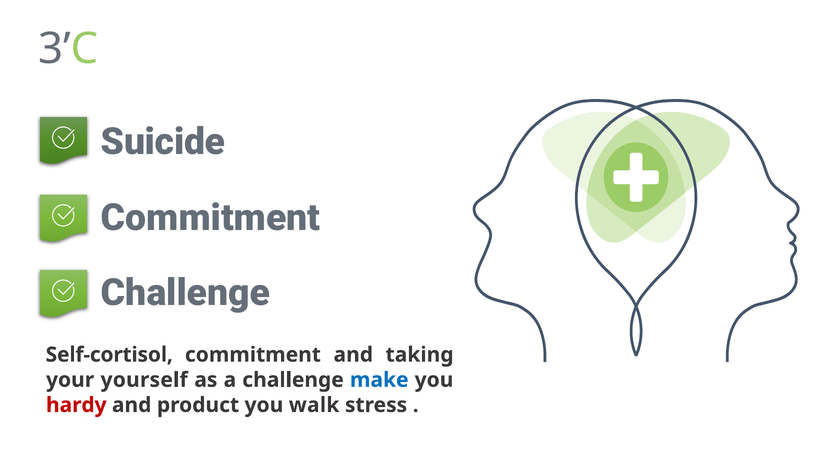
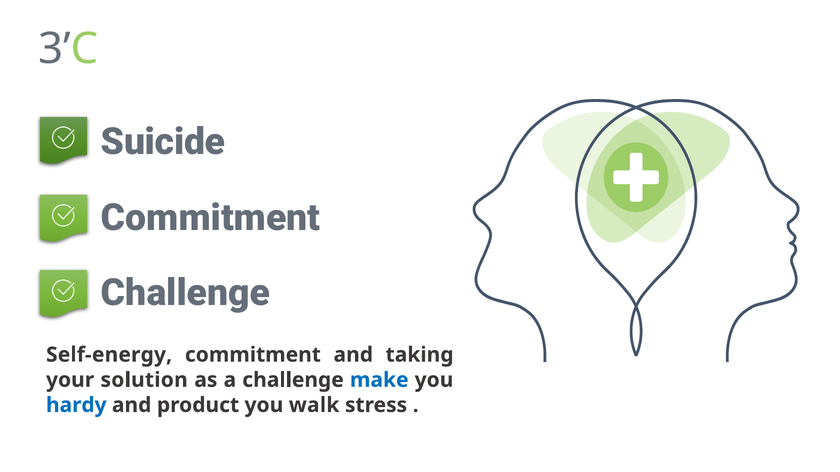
Self-cortisol: Self-cortisol -> Self-energy (109, 355)
yourself: yourself -> solution (144, 380)
hardy colour: red -> blue (76, 406)
